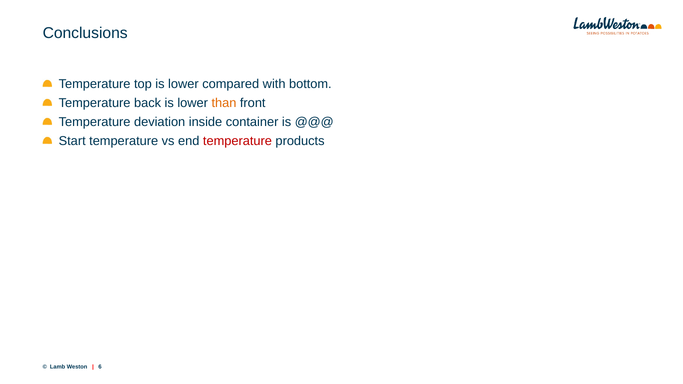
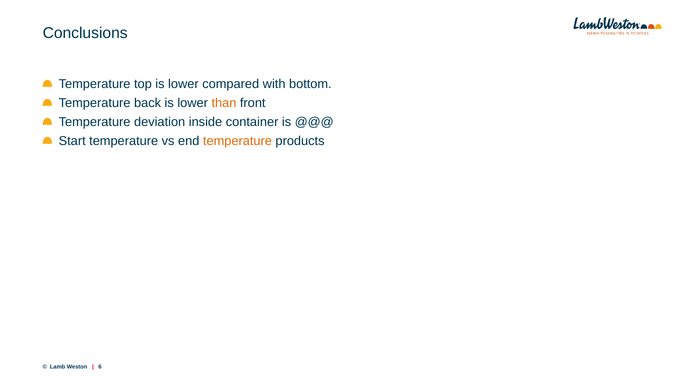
temperature colour: red -> orange (237, 141)
